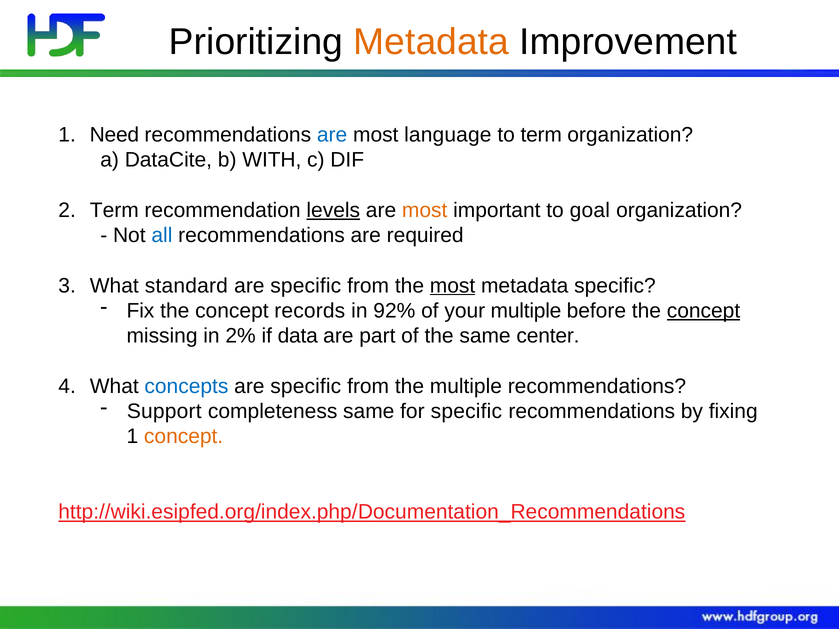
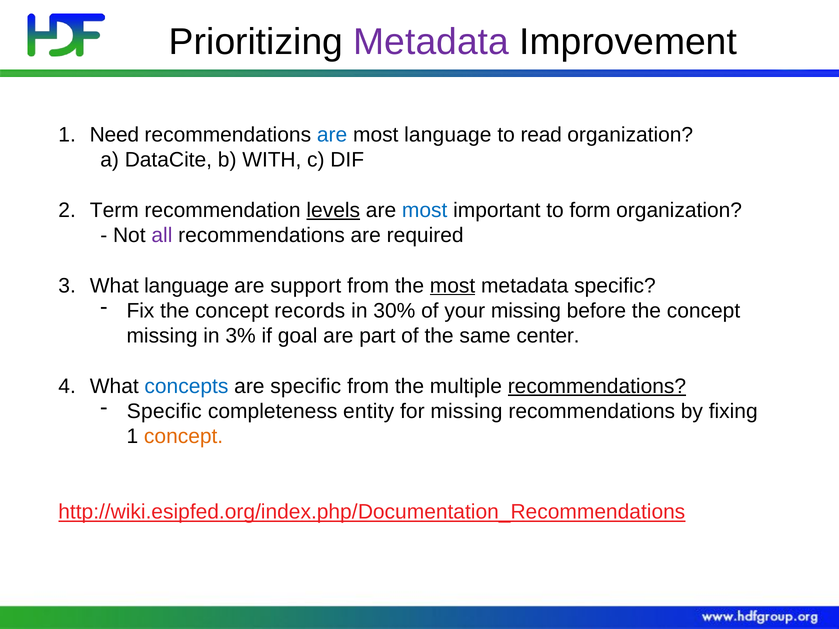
Metadata colour: orange -> purple (431, 42)
to term: term -> read (541, 135)
most colour: orange -> blue (425, 210)
goal: goal -> form (590, 210)
all colour: blue -> purple (162, 235)
What standard: standard -> language (187, 286)
specific: specific -> support (306, 286)
92%: 92% -> 30% (394, 311)
your multiple: multiple -> missing (526, 311)
concept underline: present -> none (704, 311)
2%: 2% -> 3% (241, 336)
data: data -> goal (298, 336)
recommendations underline: none -> present (597, 386)
Support: Support -> Specific (164, 412)
completeness same: same -> entity (369, 412)
for specific: specific -> missing (466, 412)
